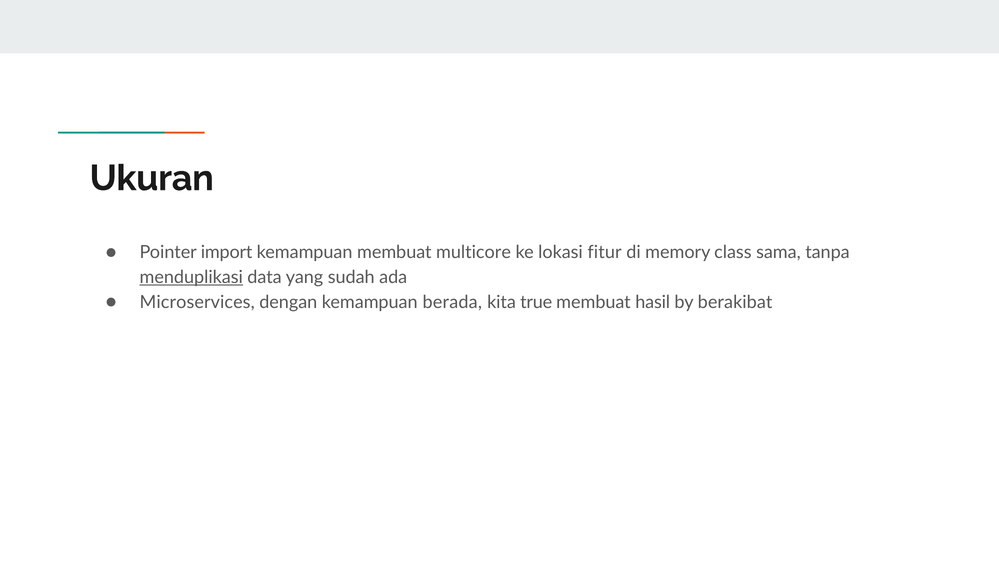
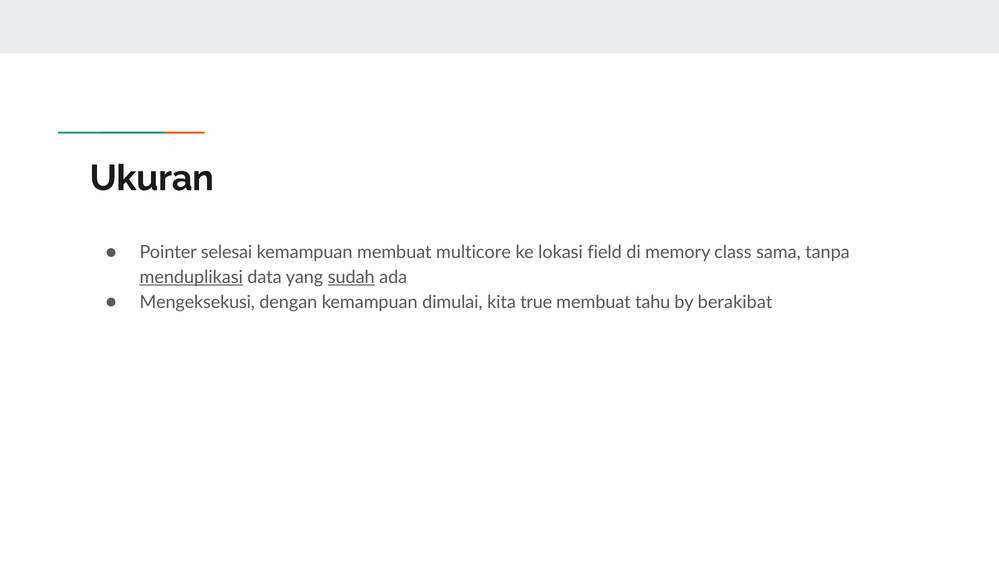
import: import -> selesai (227, 252)
fitur: fitur -> field (605, 252)
sudah underline: none -> present (351, 277)
Microservices: Microservices -> Mengeksekusi (197, 302)
berada: berada -> dimulai (452, 302)
hasil: hasil -> tahu (653, 302)
